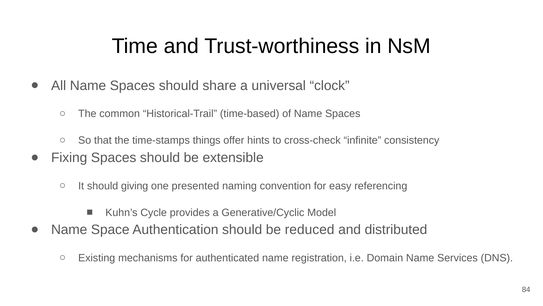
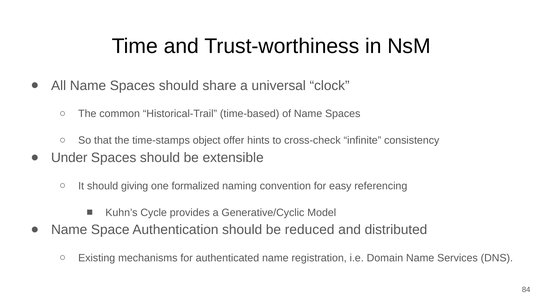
things: things -> object (207, 140)
Fixing: Fixing -> Under (69, 157)
presented: presented -> formalized (195, 186)
